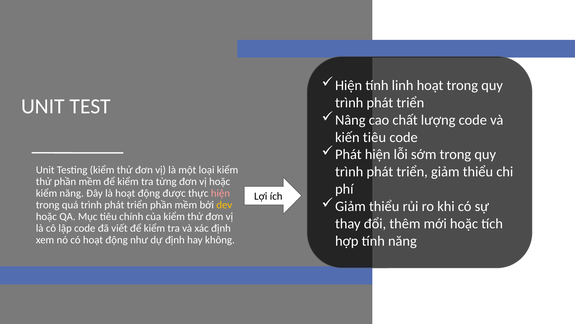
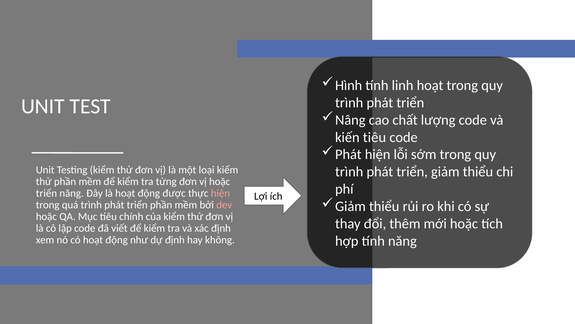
Hiện: Hiện -> Hình (349, 85)
kiểm: kiểm -> triển (46, 193)
dev colour: yellow -> pink (224, 205)
